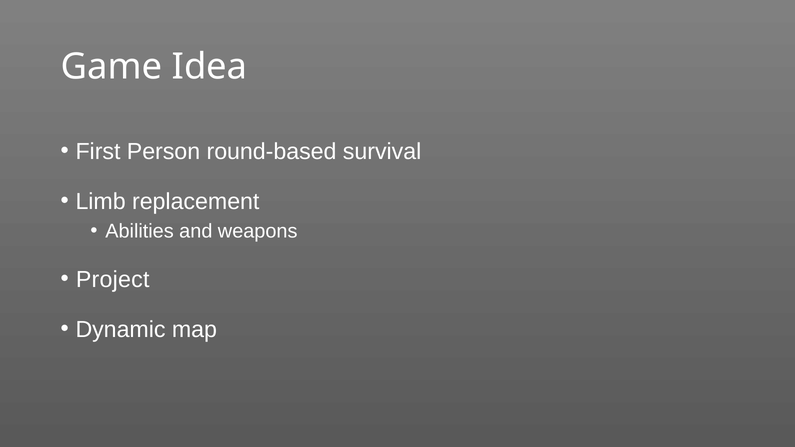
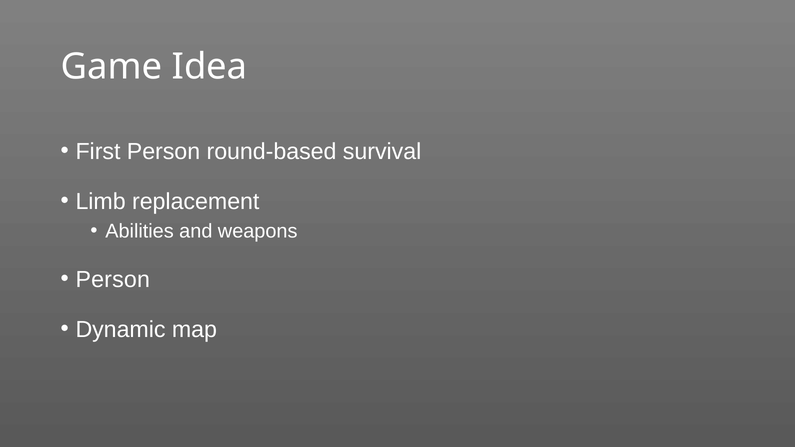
Project: Project -> Person (113, 280)
